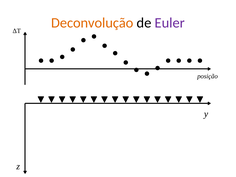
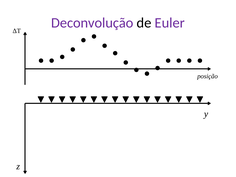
Deconvolução colour: orange -> purple (92, 23)
